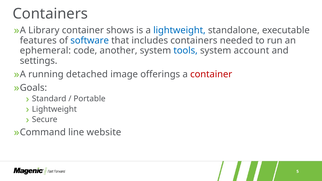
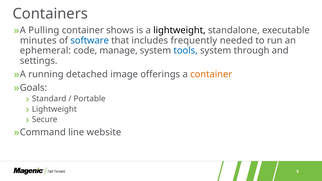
Library: Library -> Pulling (44, 30)
lightweight colour: blue -> black (179, 30)
features: features -> minutes (38, 40)
includes containers: containers -> frequently (194, 40)
another: another -> manage (119, 51)
account: account -> through (252, 51)
container colour: red -> orange (211, 74)
